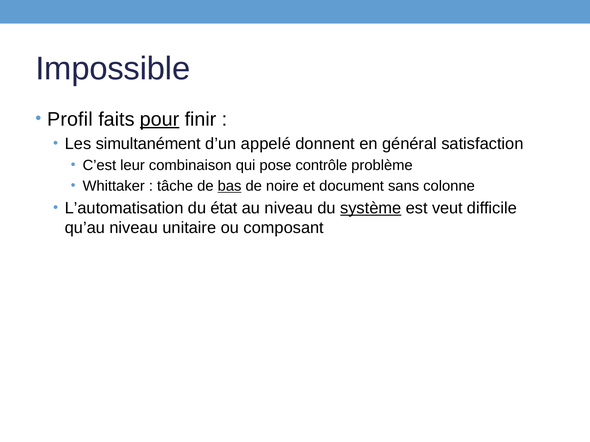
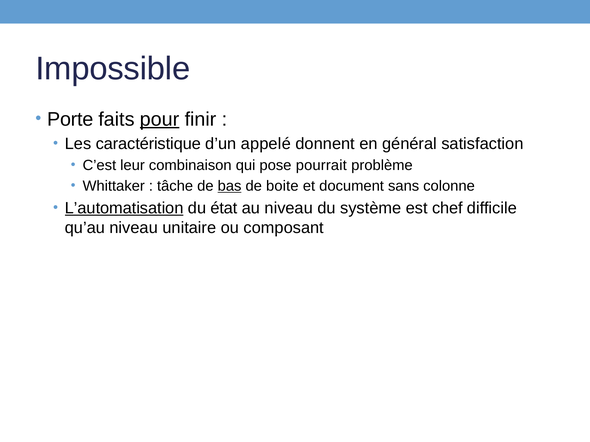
Profil: Profil -> Porte (70, 119)
simultanément: simultanément -> caractéristique (148, 144)
contrôle: contrôle -> pourrait (321, 166)
noire: noire -> boite (282, 186)
L’automatisation underline: none -> present (124, 208)
système underline: present -> none (371, 208)
veut: veut -> chef (447, 208)
